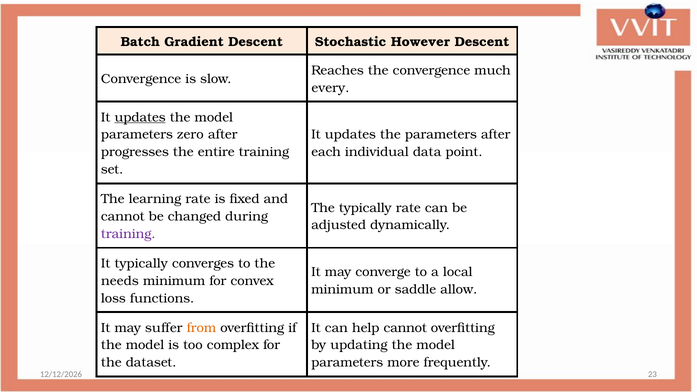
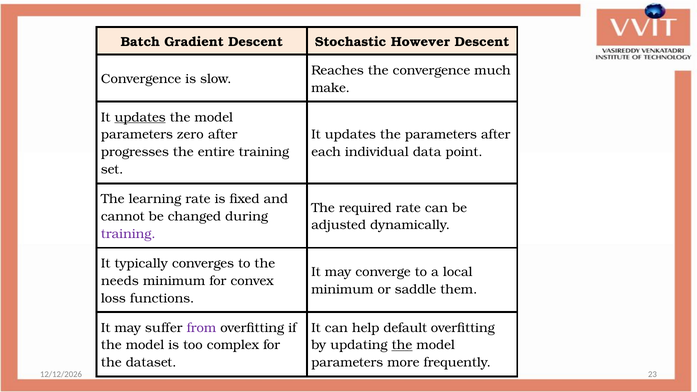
every: every -> make (331, 88)
The typically: typically -> required (365, 208)
allow: allow -> them (459, 290)
from colour: orange -> purple (201, 328)
help cannot: cannot -> default (405, 328)
the underline: none -> present (402, 345)
